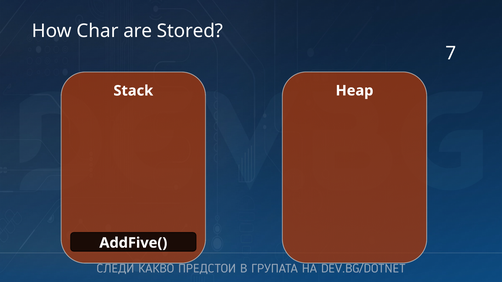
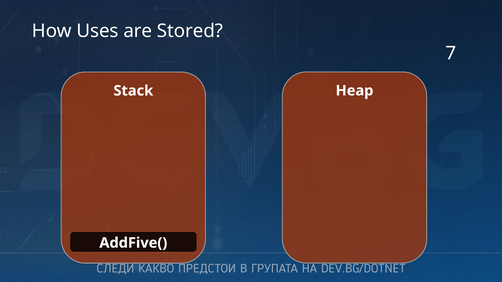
Char: Char -> Uses (98, 31)
